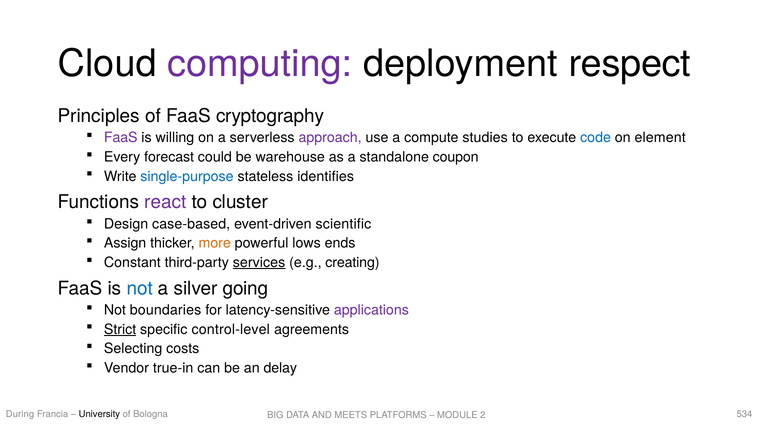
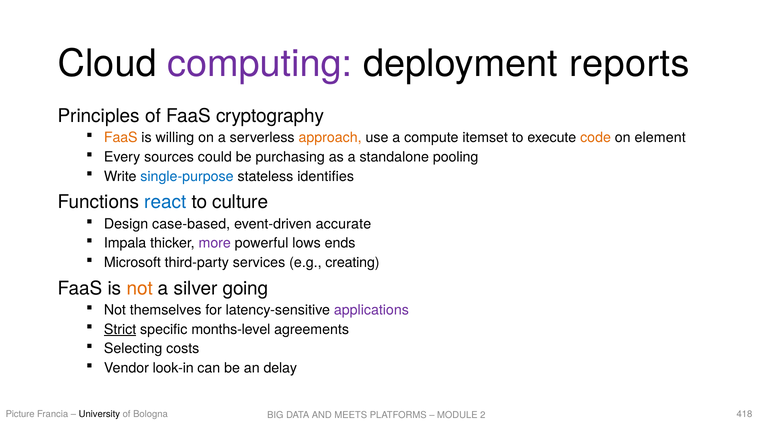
respect: respect -> reports (629, 64)
FaaS colour: purple -> orange (121, 138)
approach colour: purple -> orange (330, 138)
studies: studies -> itemset (485, 138)
code colour: blue -> orange (596, 138)
forecast: forecast -> sources (169, 157)
warehouse: warehouse -> purchasing (290, 157)
coupon: coupon -> pooling (456, 157)
react colour: purple -> blue (165, 202)
cluster: cluster -> culture (240, 202)
scientific: scientific -> accurate (343, 224)
Assign: Assign -> Impala (125, 243)
more colour: orange -> purple (215, 243)
Constant: Constant -> Microsoft (132, 263)
services underline: present -> none (259, 263)
not colour: blue -> orange (140, 289)
boundaries: boundaries -> themselves (166, 310)
control-level: control-level -> months-level (231, 330)
true-in: true-in -> look-in (173, 368)
During: During -> Picture (20, 415)
534: 534 -> 418 (744, 415)
